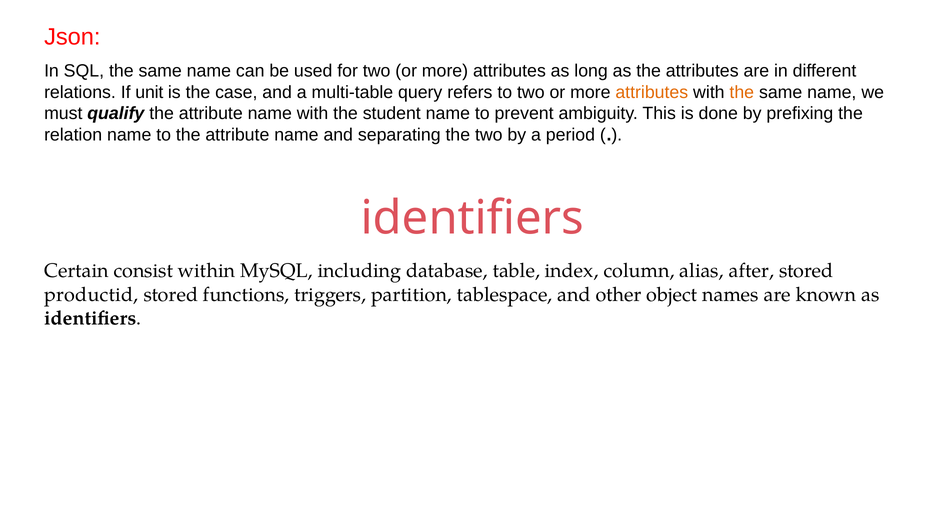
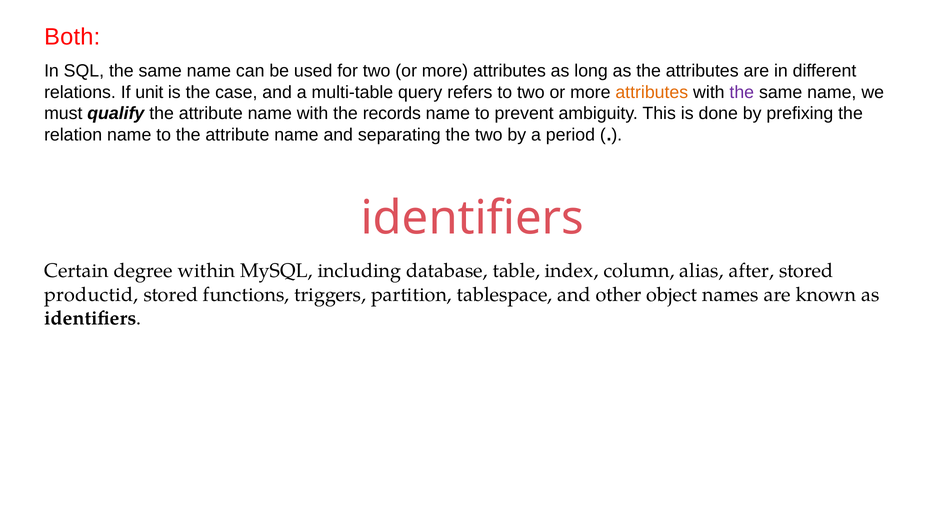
Json: Json -> Both (72, 37)
the colour: orange -> purple (742, 92)
student: student -> records (392, 113)
consist: consist -> degree (143, 271)
